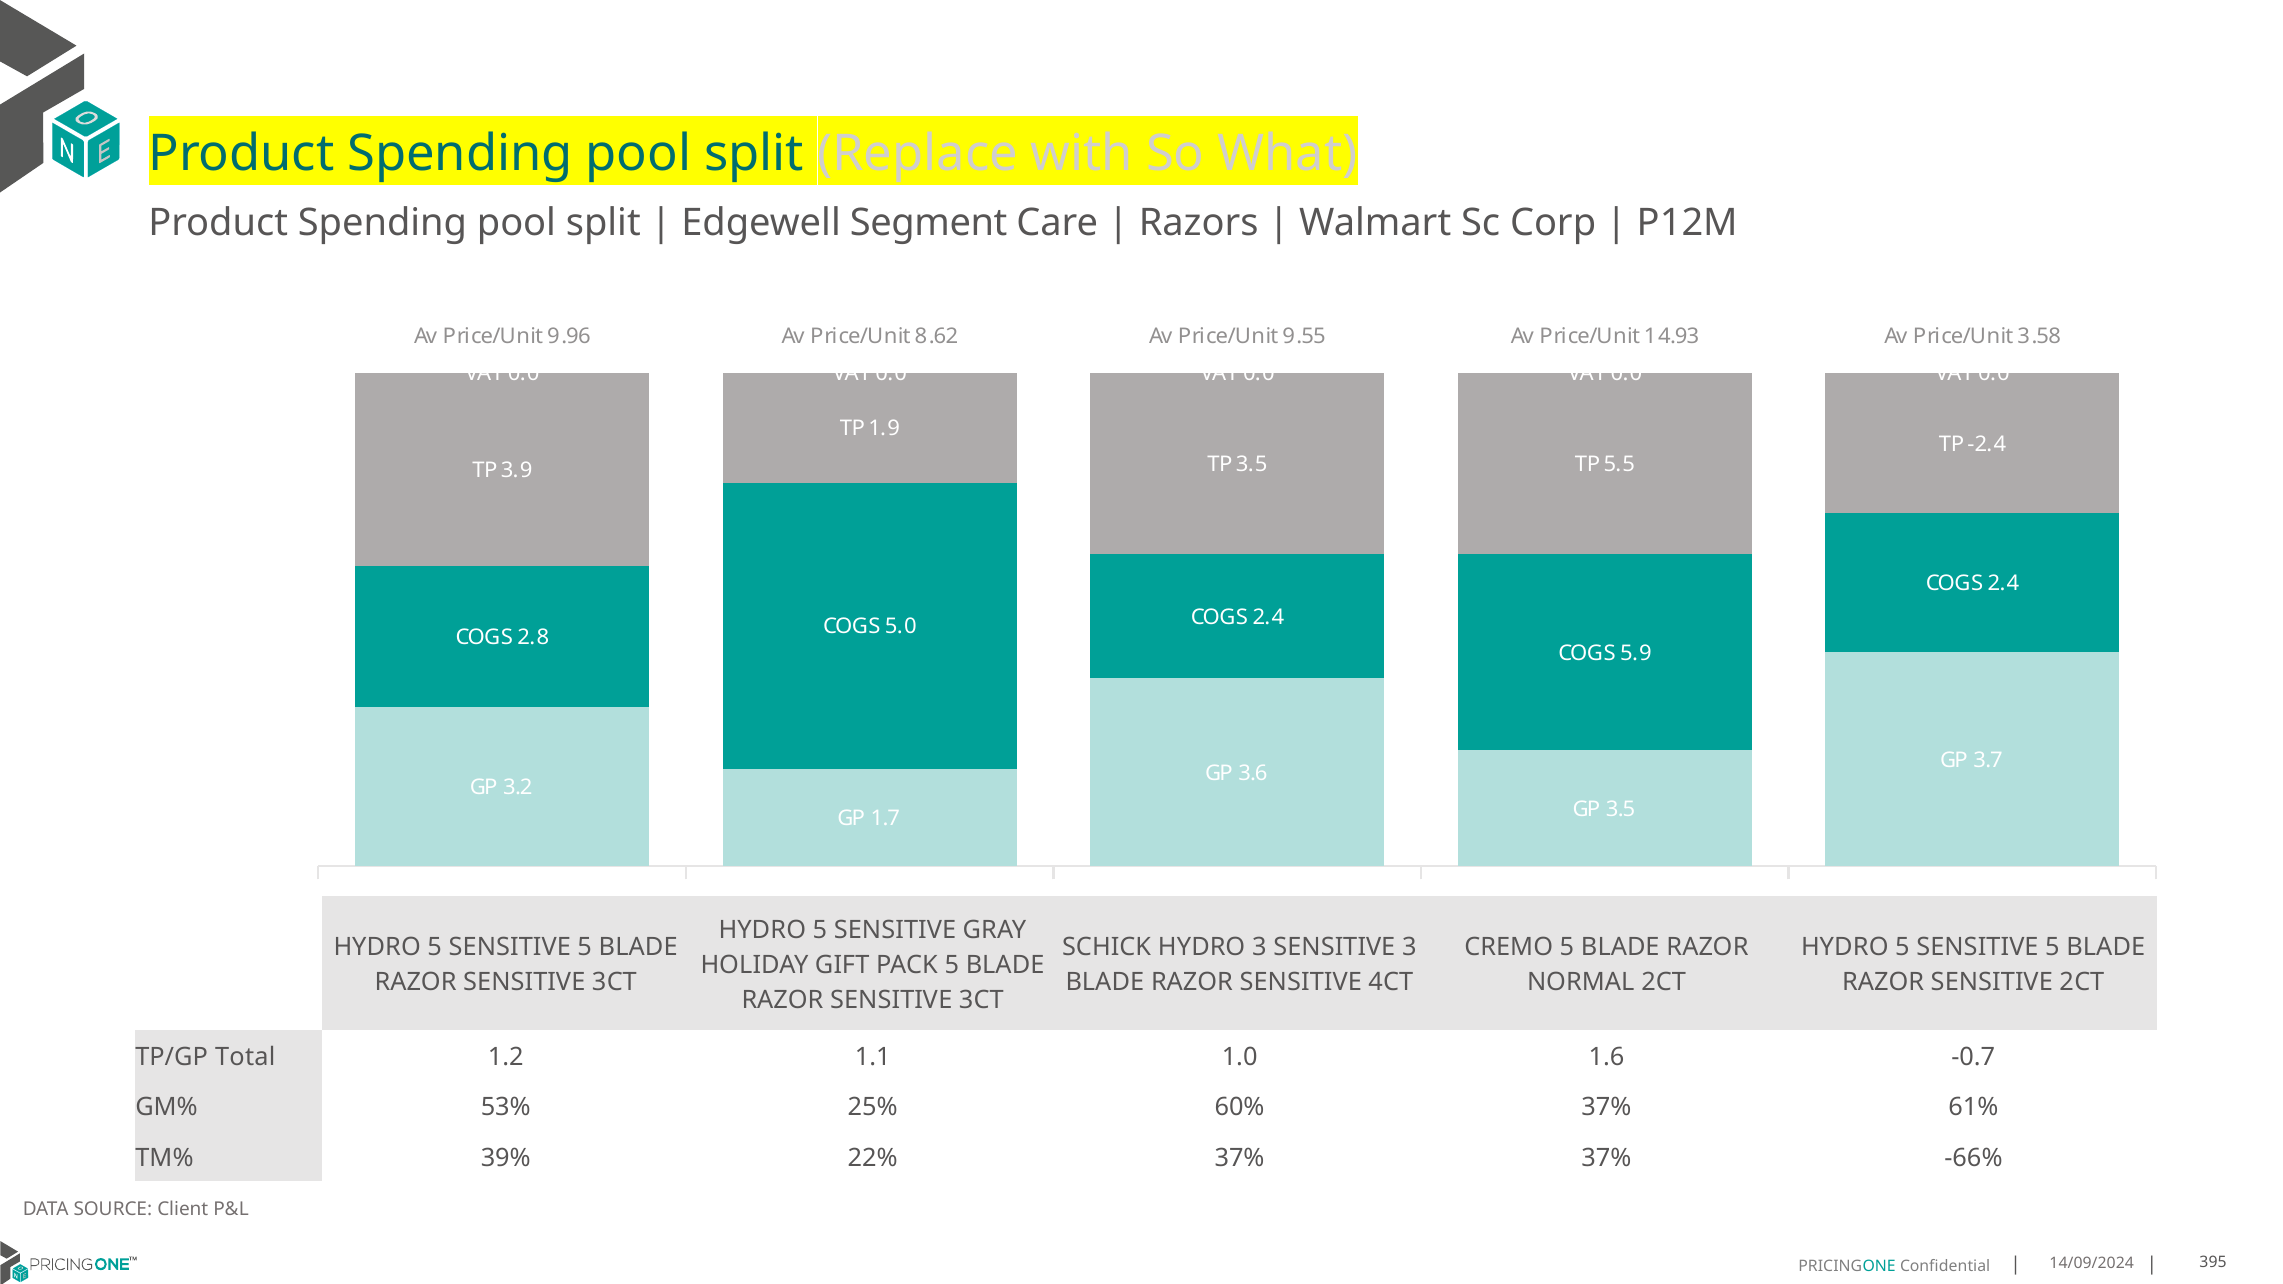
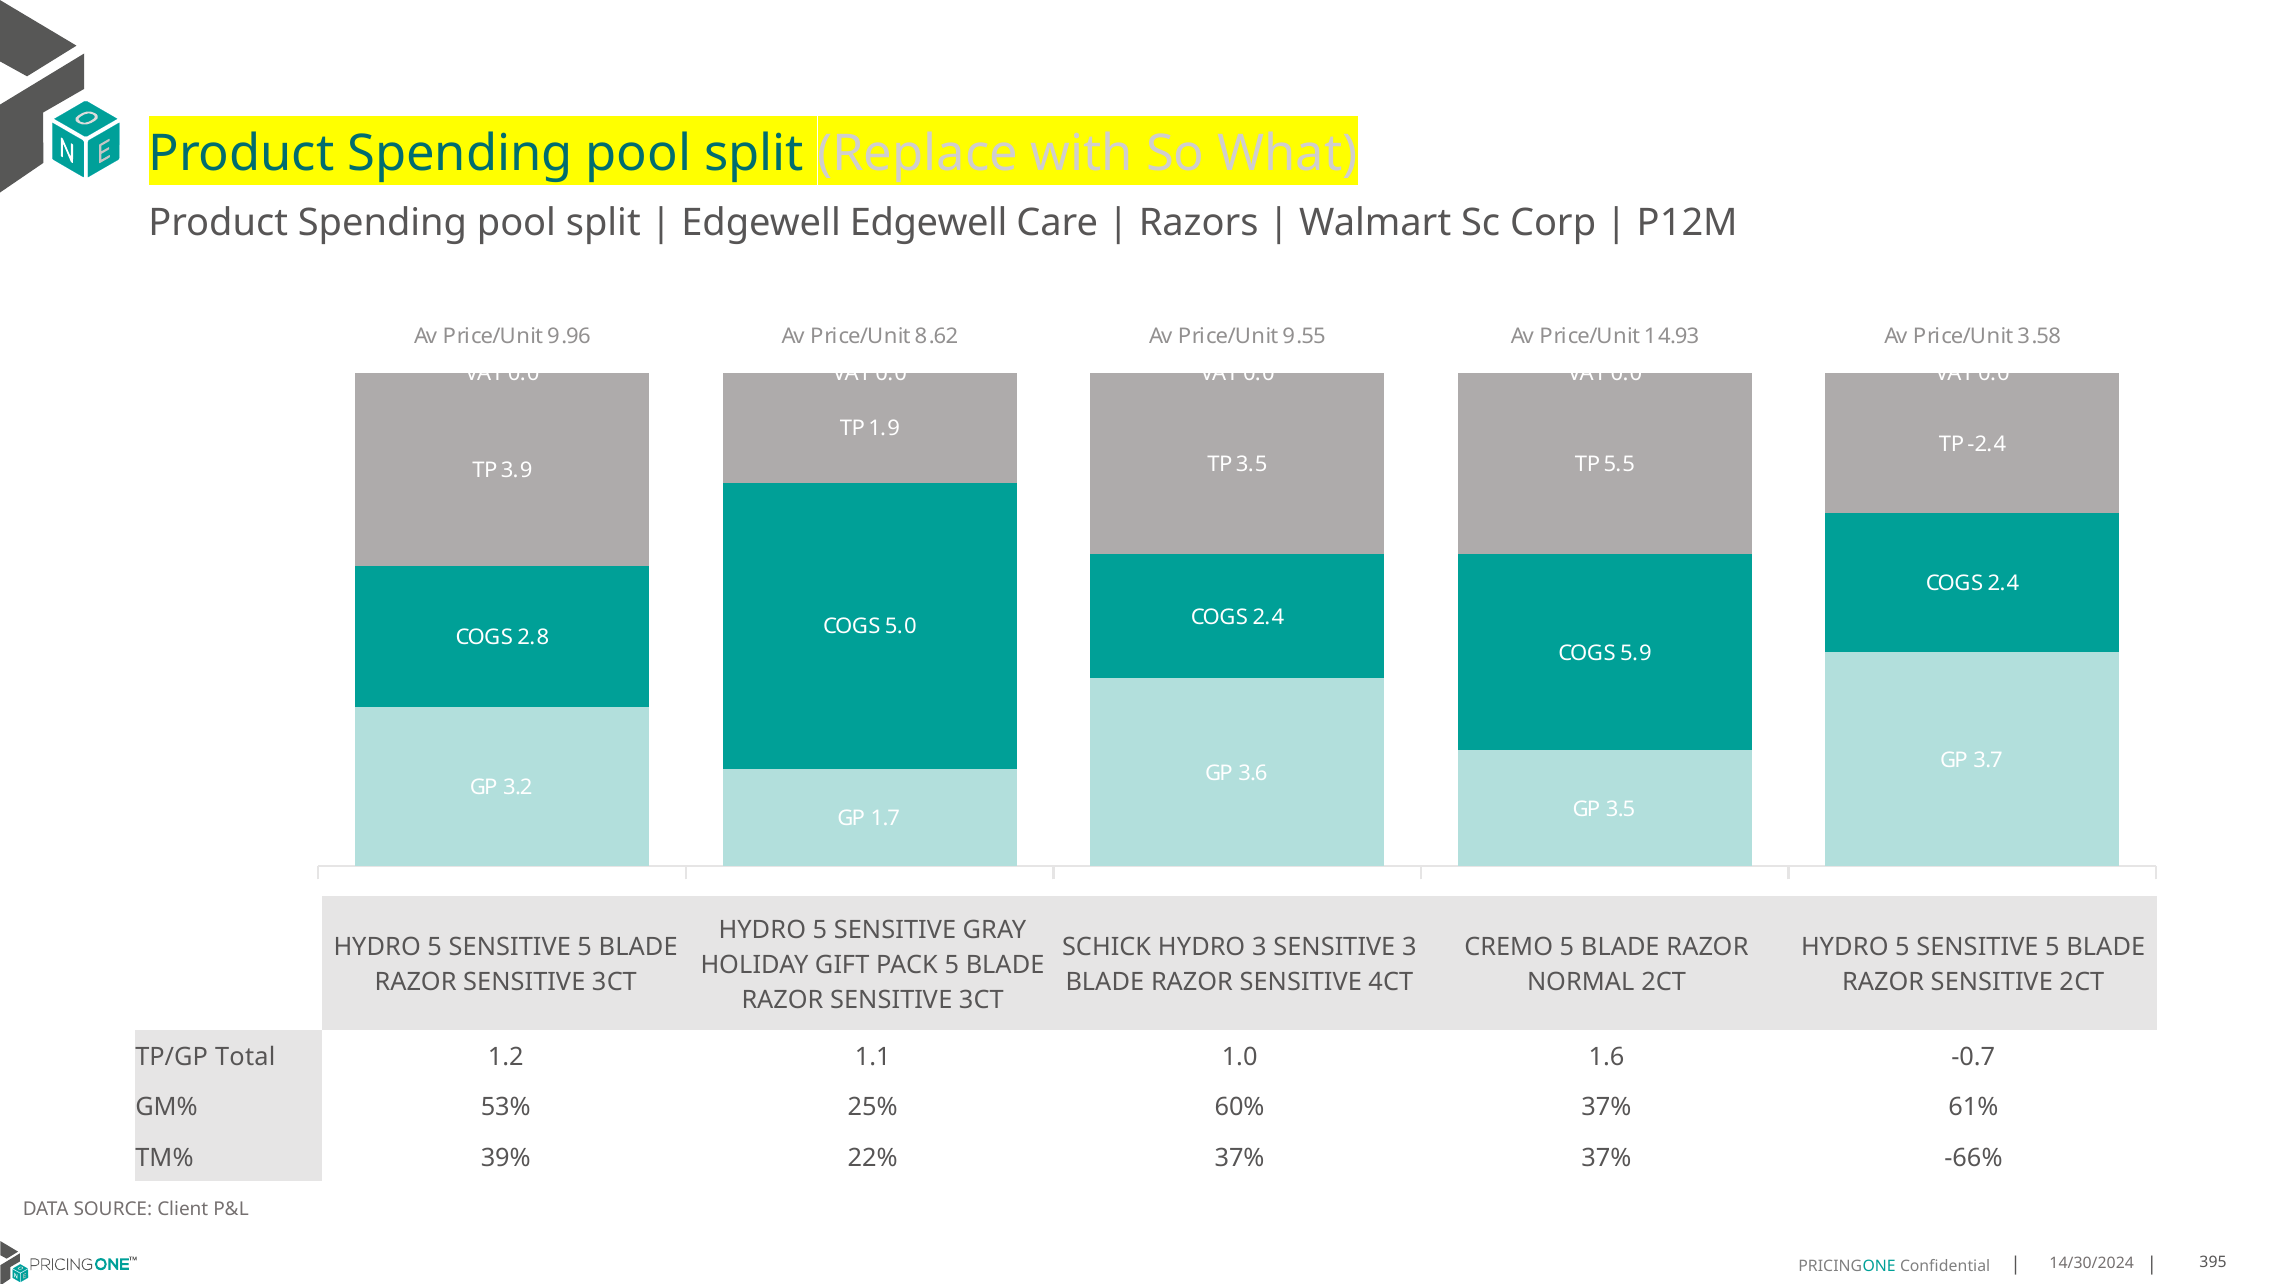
Edgewell Segment: Segment -> Edgewell (929, 223)
14/09/2024: 14/09/2024 -> 14/30/2024 (2092, 1264)
